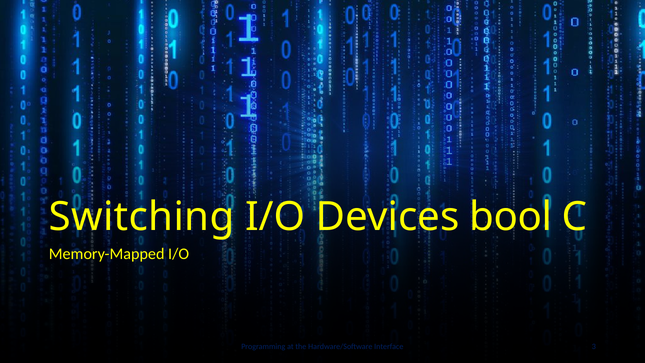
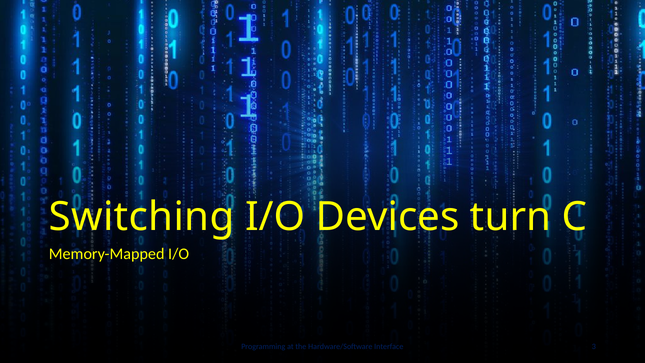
bool: bool -> turn (511, 217)
